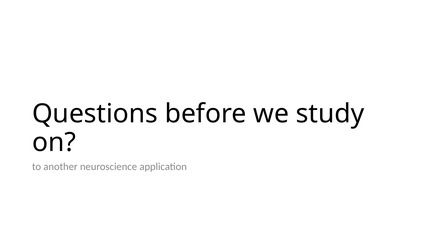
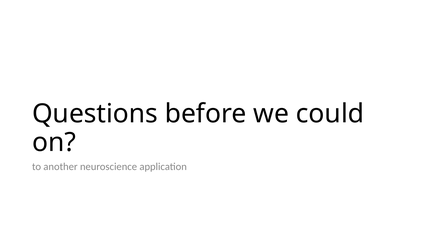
study: study -> could (330, 114)
